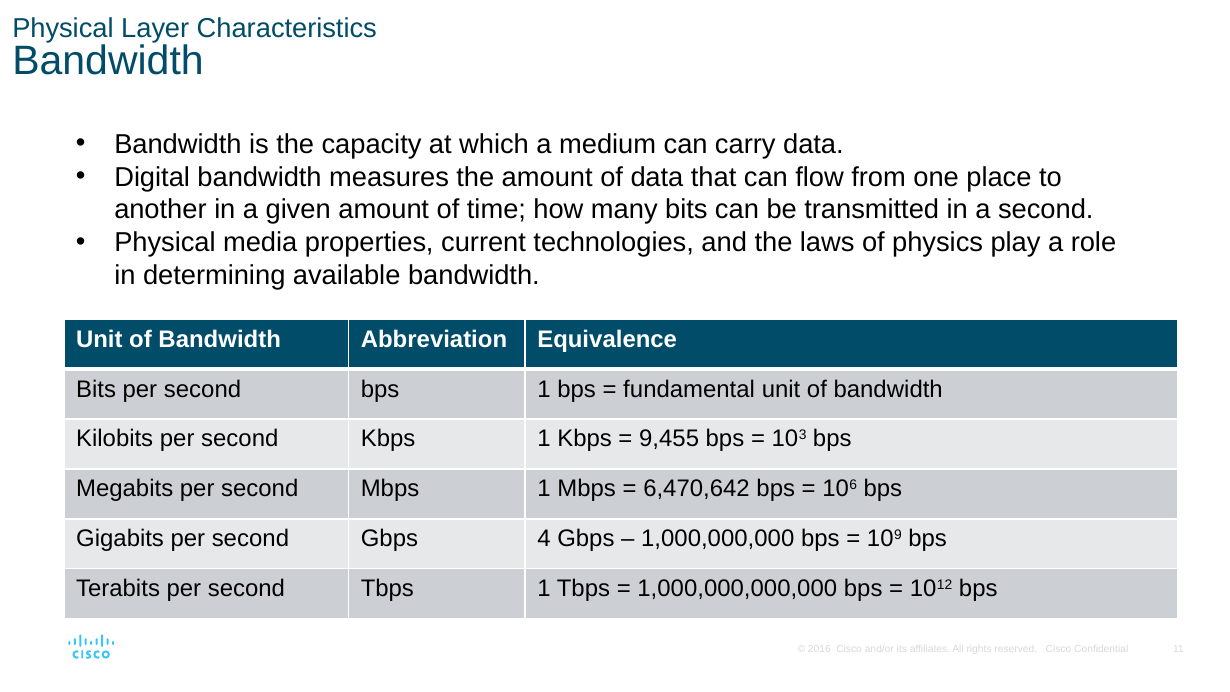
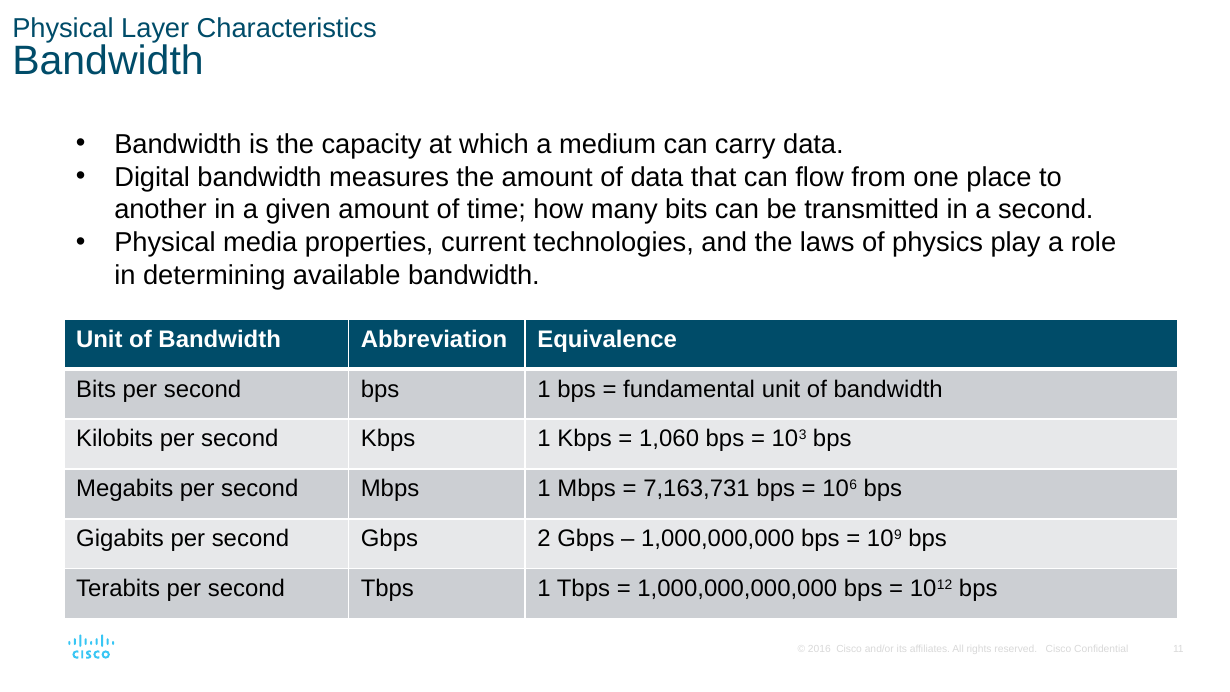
9,455: 9,455 -> 1,060 (669, 439)
6,470,642: 6,470,642 -> 7,163,731 (696, 489)
4: 4 -> 2 (544, 539)
